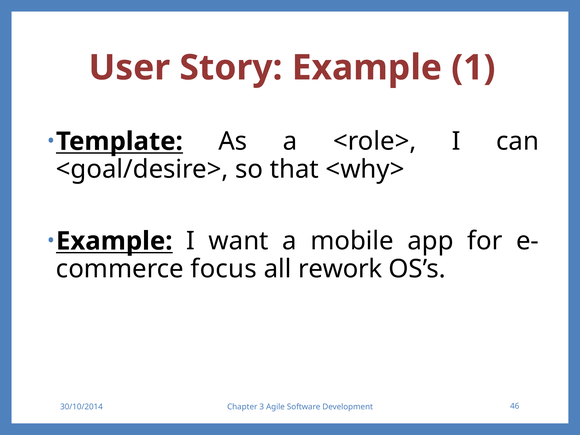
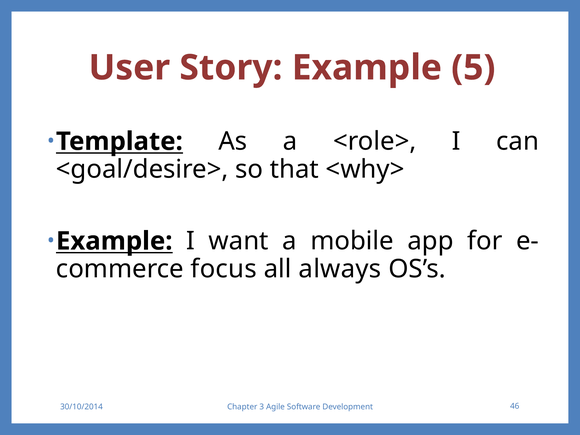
1: 1 -> 5 (473, 68)
rework: rework -> always (340, 269)
